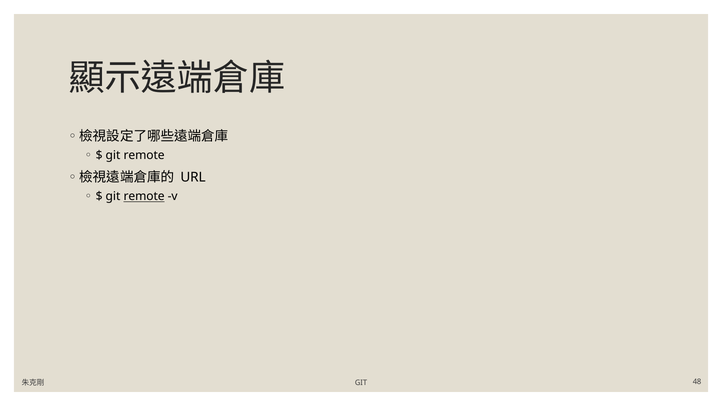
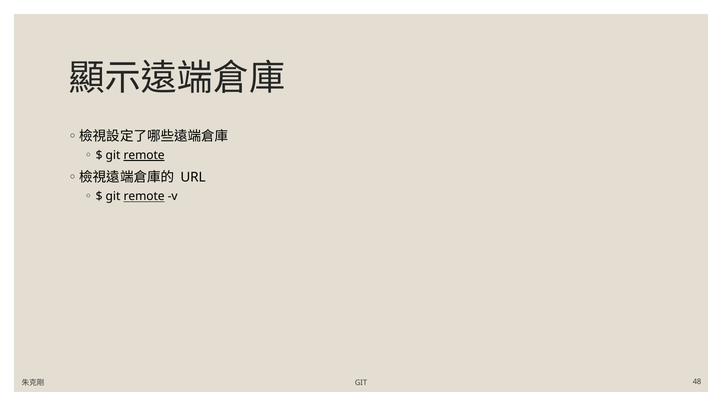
remote underline: none -> present (144, 155)
